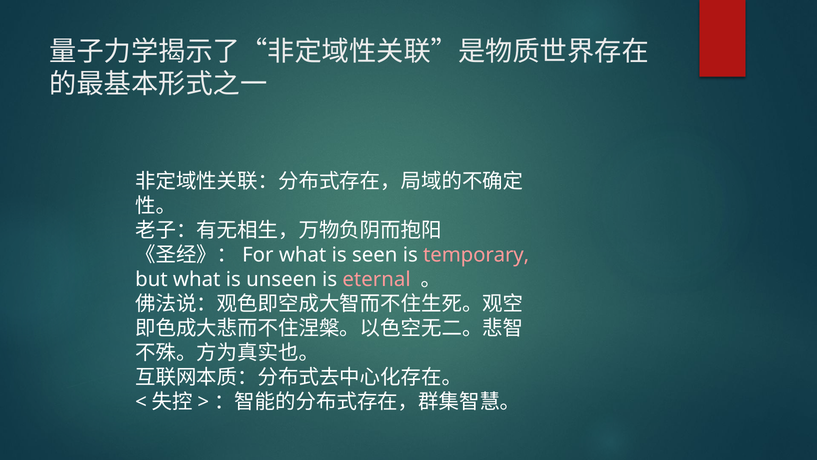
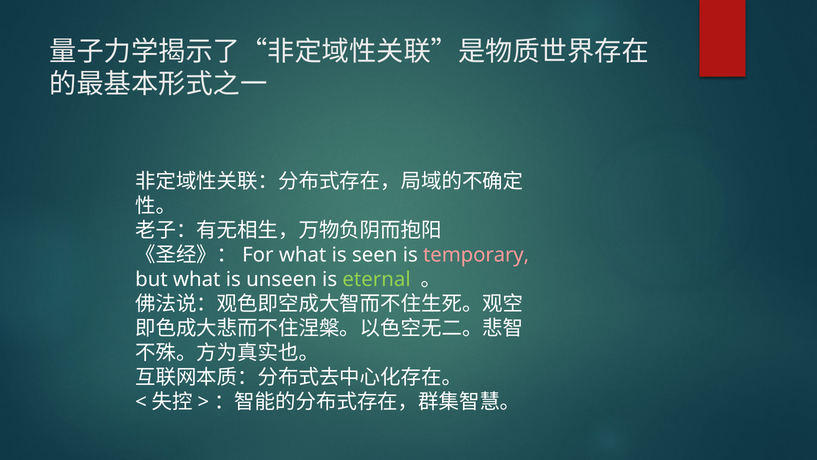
eternal colour: pink -> light green (377, 279)
